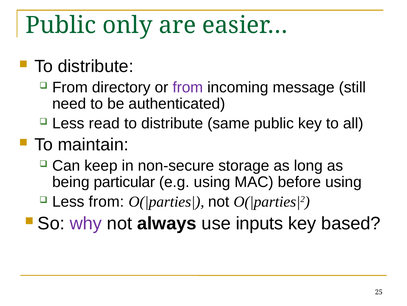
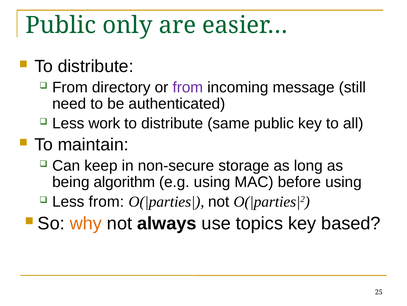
read: read -> work (104, 123)
particular: particular -> algorithm (124, 182)
why colour: purple -> orange (86, 223)
inputs: inputs -> topics (259, 223)
